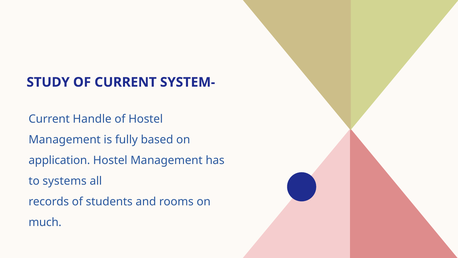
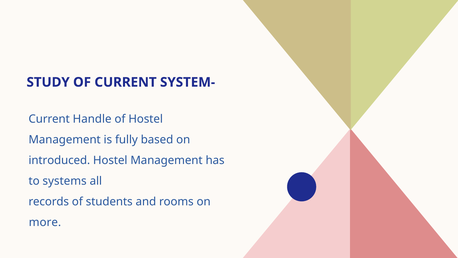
application: application -> introduced (59, 160)
much: much -> more (45, 222)
